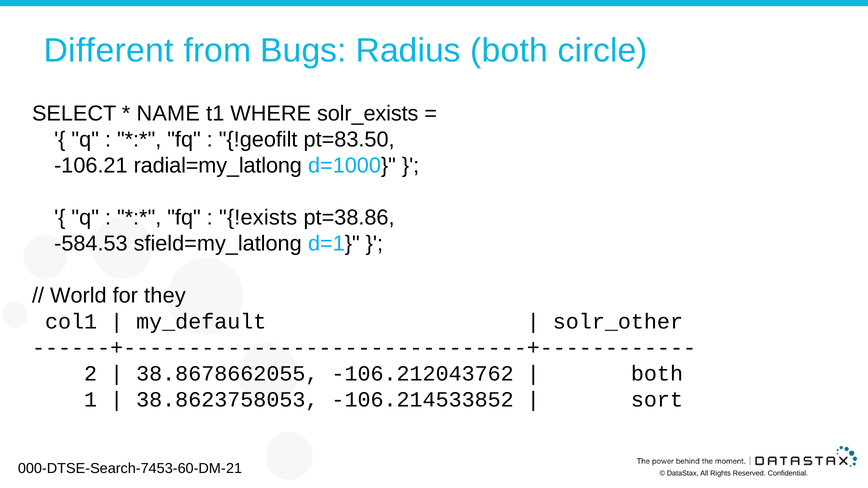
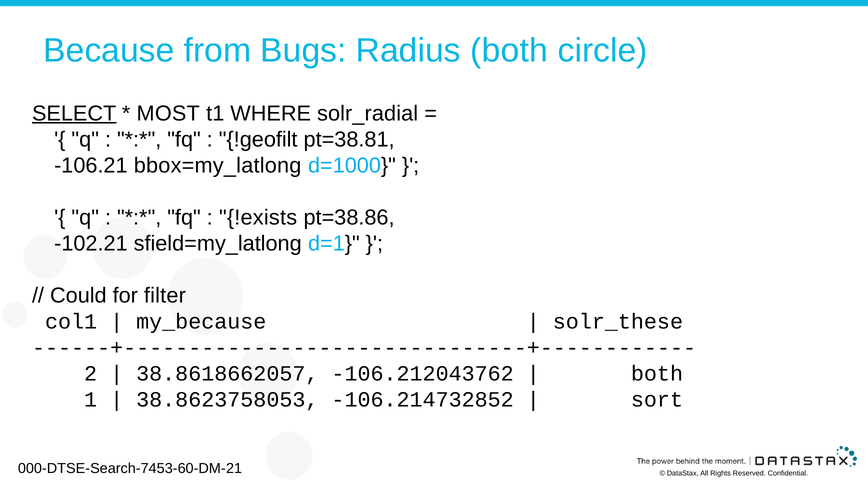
Different: Different -> Because (109, 51)
SELECT underline: none -> present (74, 114)
NAME: NAME -> MOST (168, 114)
solr_exists: solr_exists -> solr_radial (368, 114)
pt=83.50: pt=83.50 -> pt=38.81 (349, 140)
radial=my_latlong: radial=my_latlong -> bbox=my_latlong (218, 166)
-584.53: -584.53 -> -102.21 (91, 244)
World: World -> Could (78, 296)
they: they -> filter (165, 296)
my_default: my_default -> my_because (201, 322)
solr_other: solr_other -> solr_these (618, 322)
38.8678662055: 38.8678662055 -> 38.8618662057 (227, 374)
-106.214533852: -106.214533852 -> -106.214732852 (423, 400)
